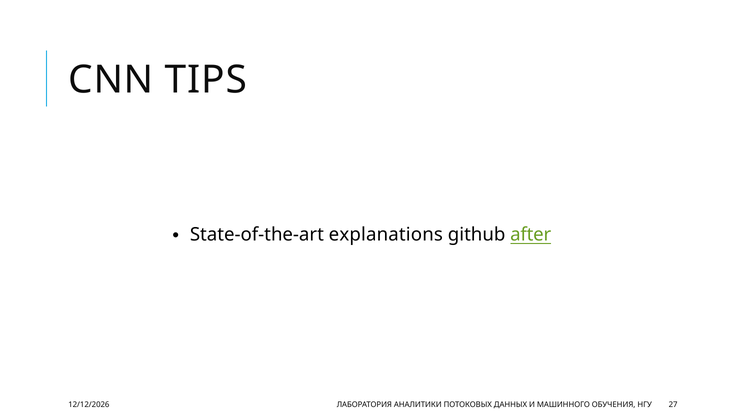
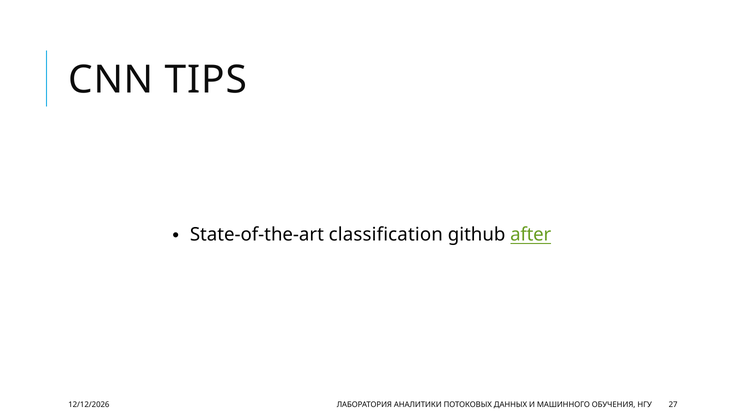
explanations: explanations -> classification (386, 235)
